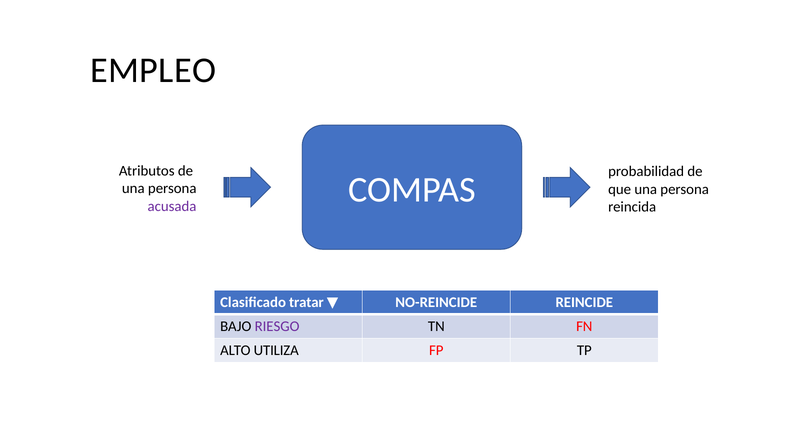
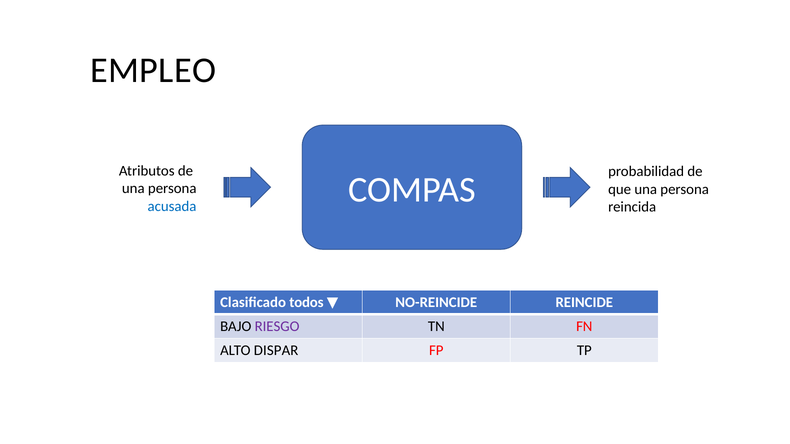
acusada colour: purple -> blue (172, 206)
tratar: tratar -> todos (306, 303)
UTILIZA: UTILIZA -> DISPAR (276, 351)
